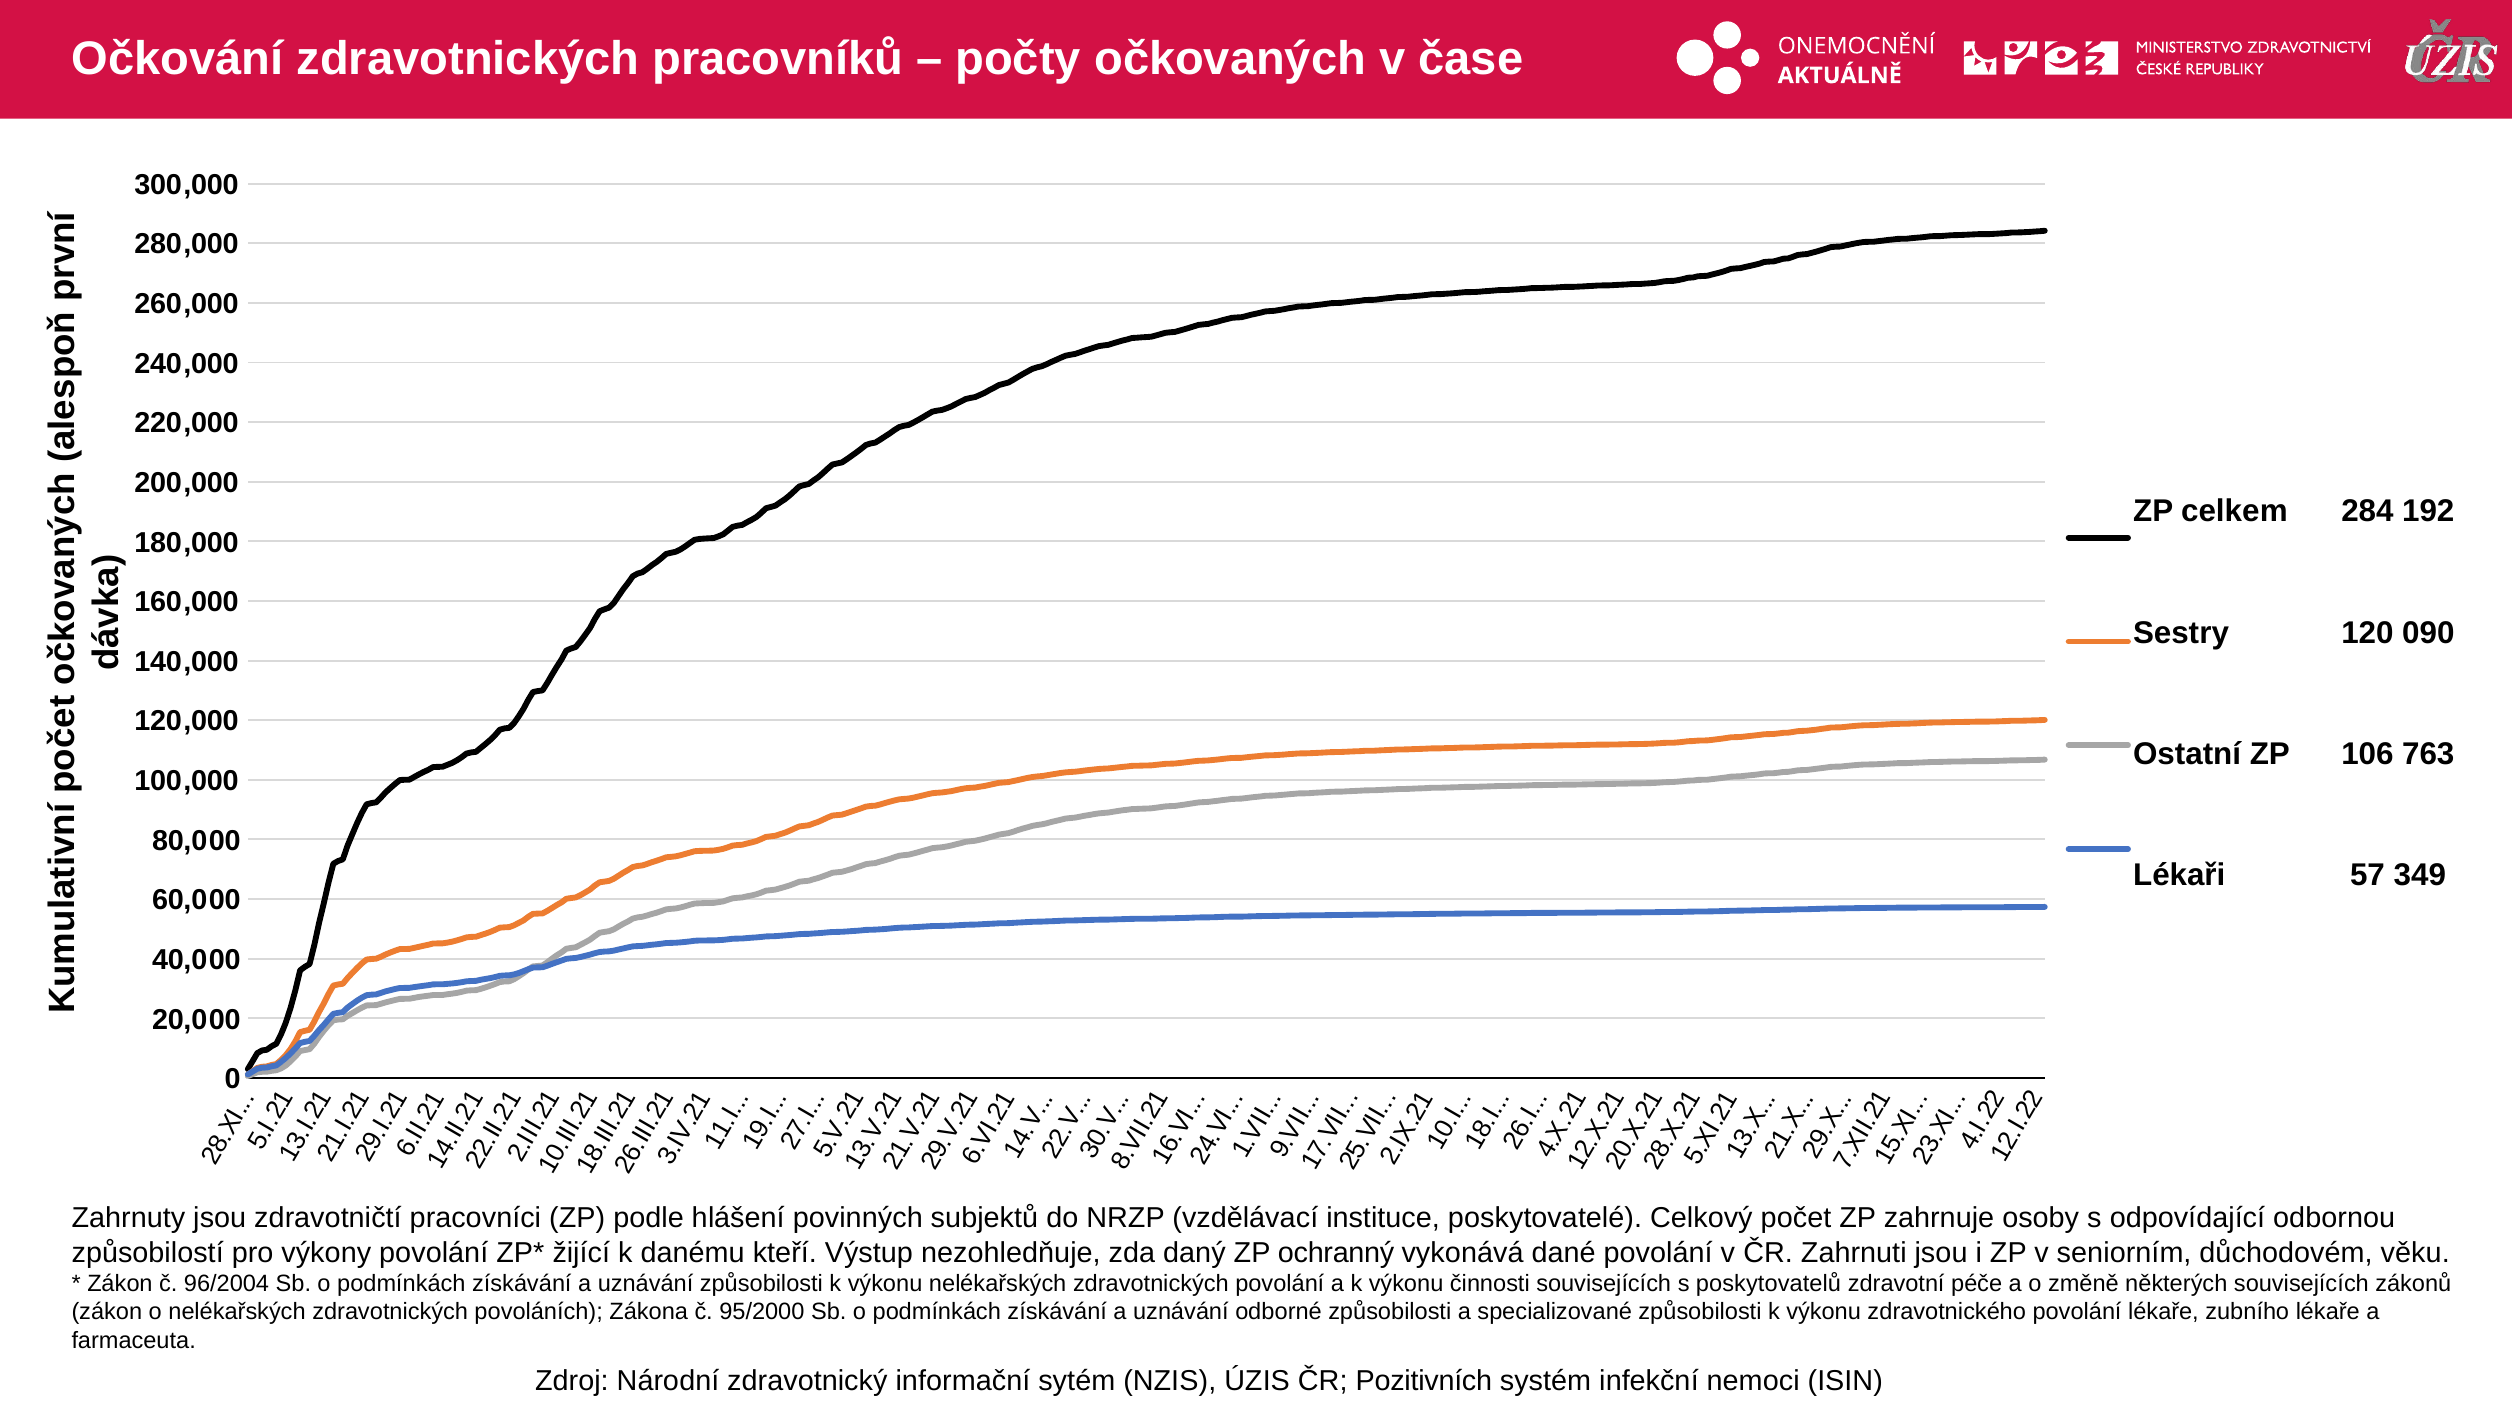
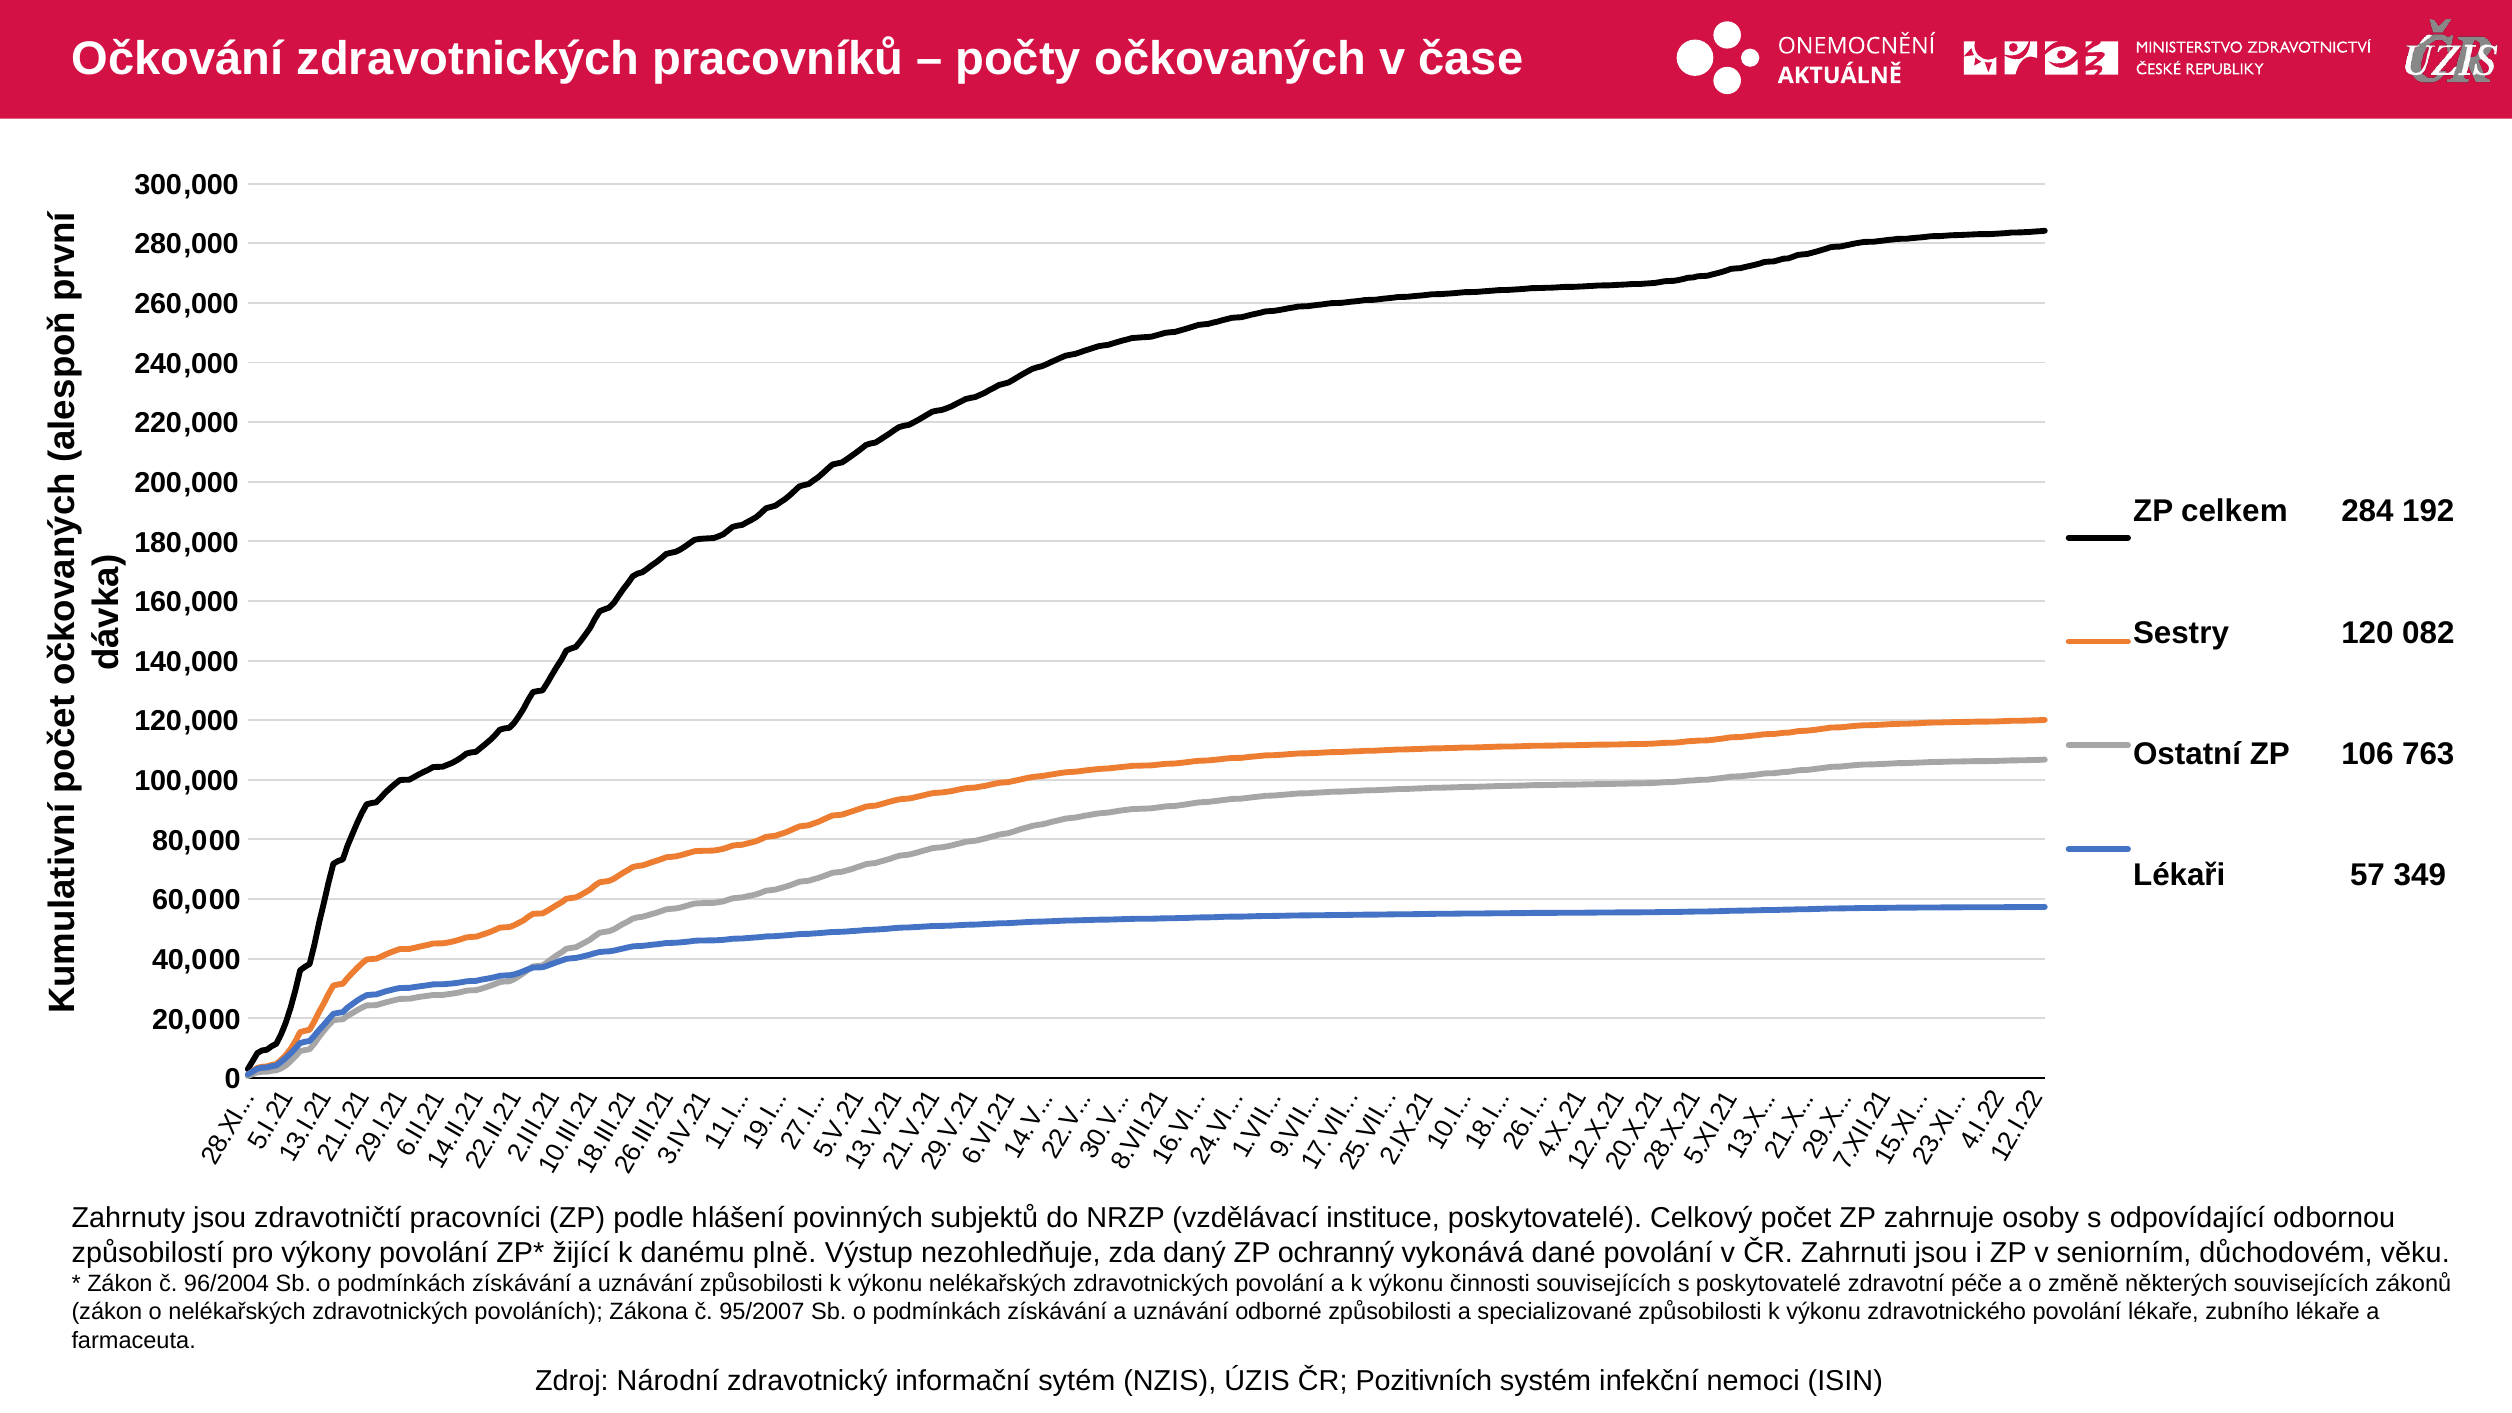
090: 090 -> 082 (2428, 633)
kteří: kteří -> plně (785, 1253)
s poskytovatelů: poskytovatelů -> poskytovatelé (1768, 1284)
95/2000: 95/2000 -> 95/2007 (762, 1312)
